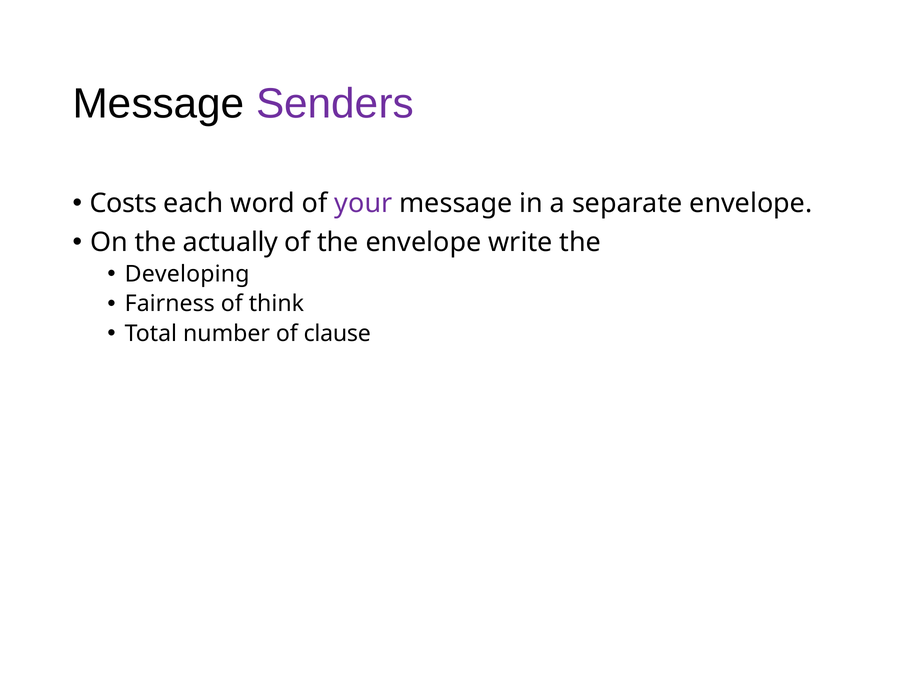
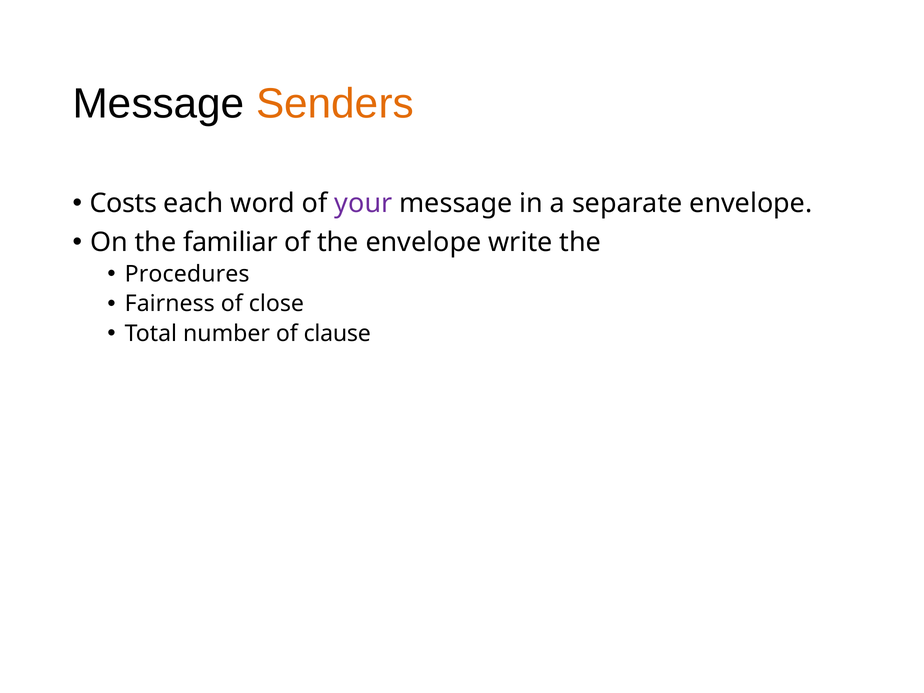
Senders colour: purple -> orange (335, 104)
actually: actually -> familiar (230, 242)
Developing: Developing -> Procedures (187, 274)
think: think -> close (276, 304)
